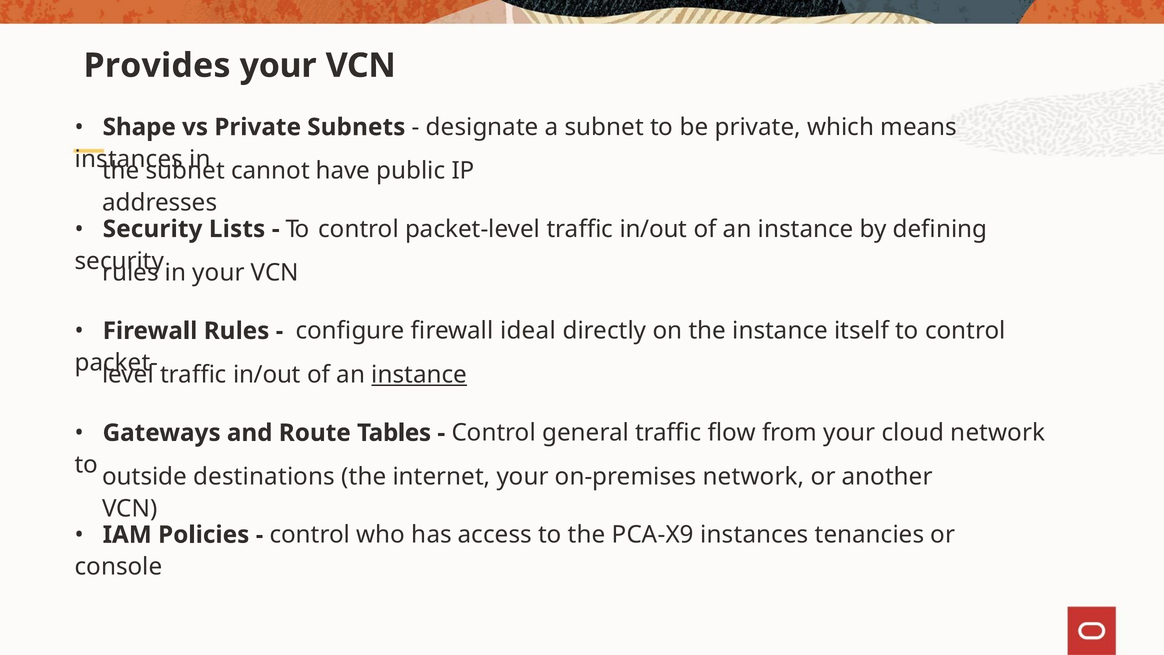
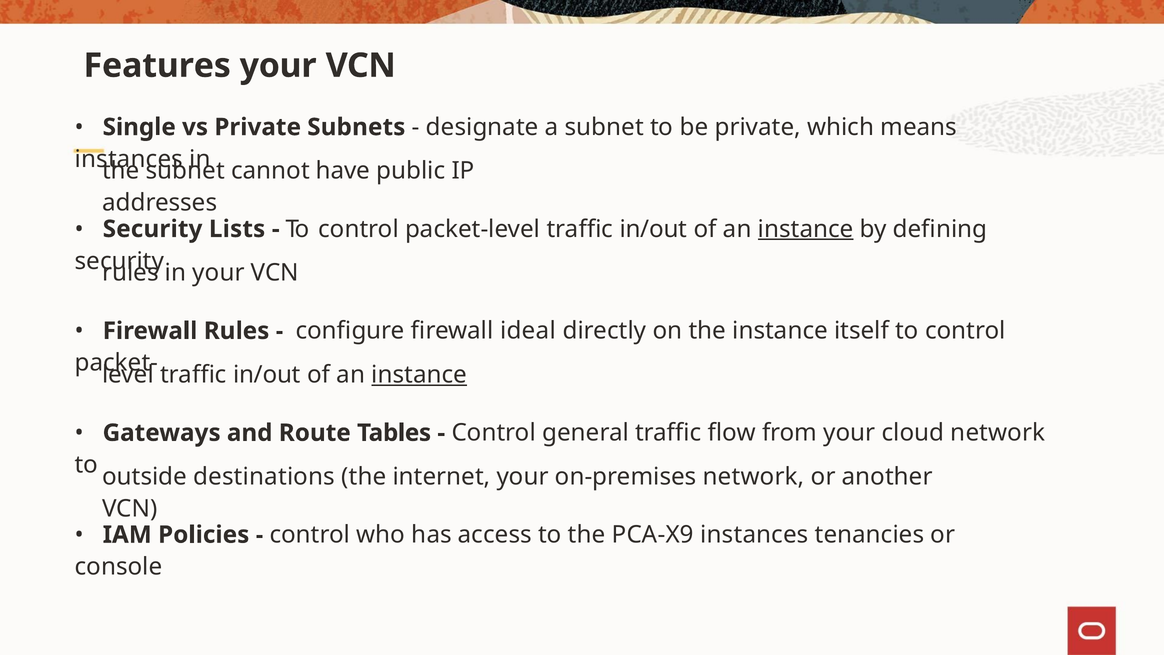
Provides: Provides -> Features (157, 66)
Shape: Shape -> Single (139, 127)
instance underline: none -> present (806, 229)
